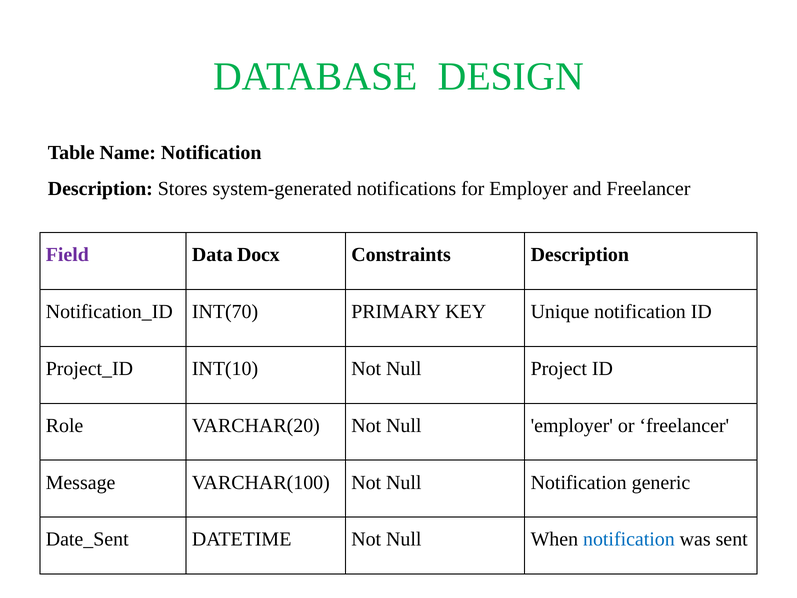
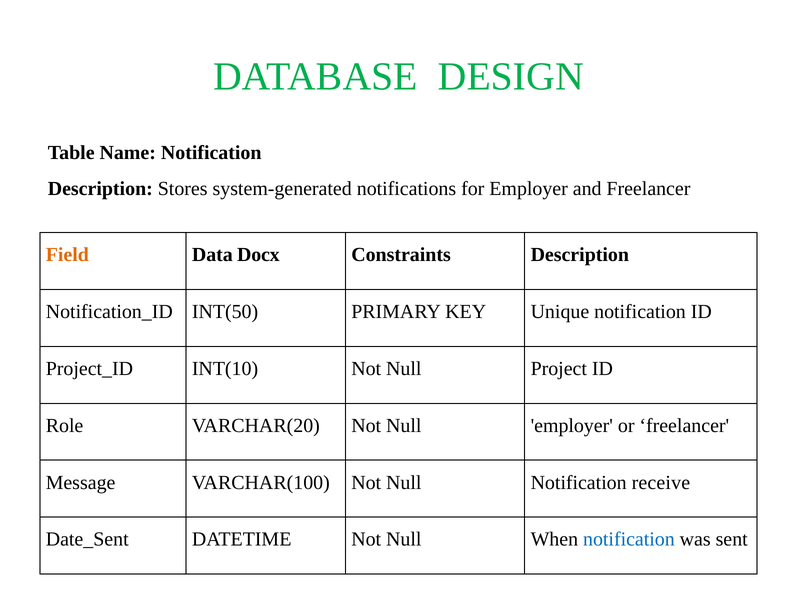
Field colour: purple -> orange (67, 255)
INT(70: INT(70 -> INT(50 (225, 312)
generic: generic -> receive (661, 482)
